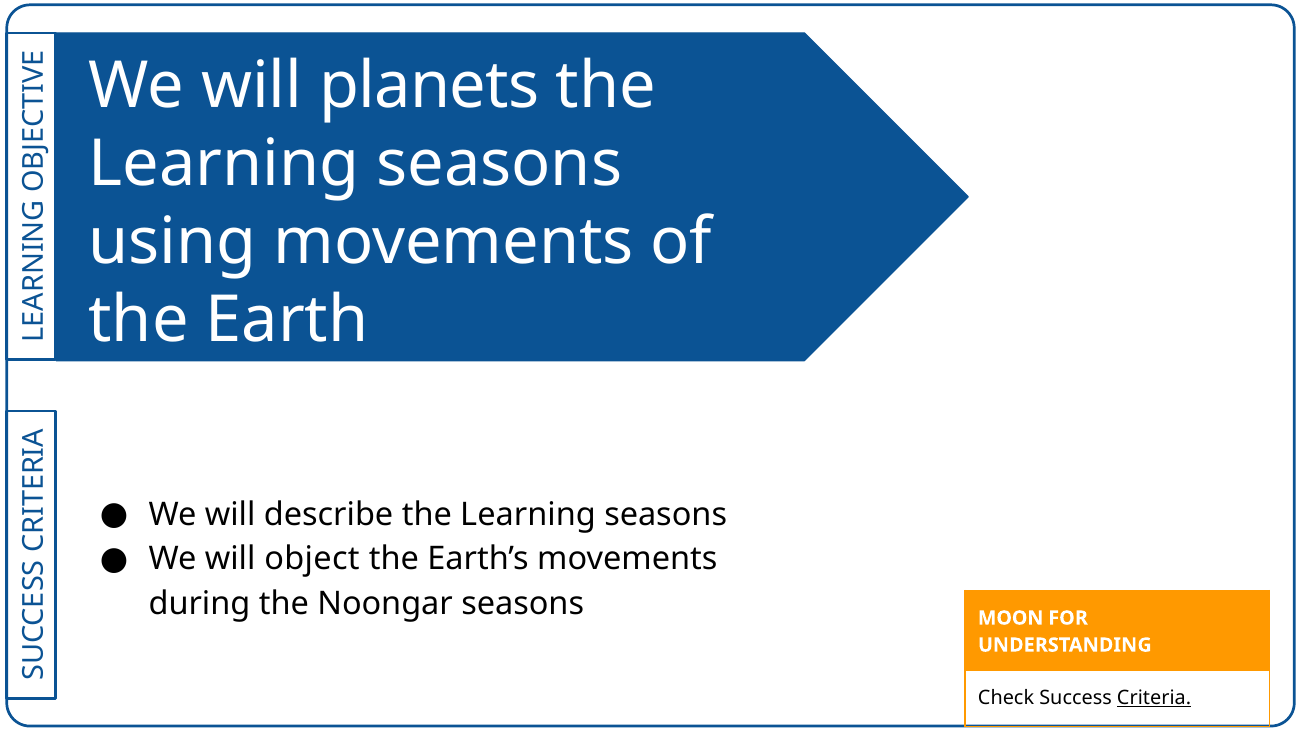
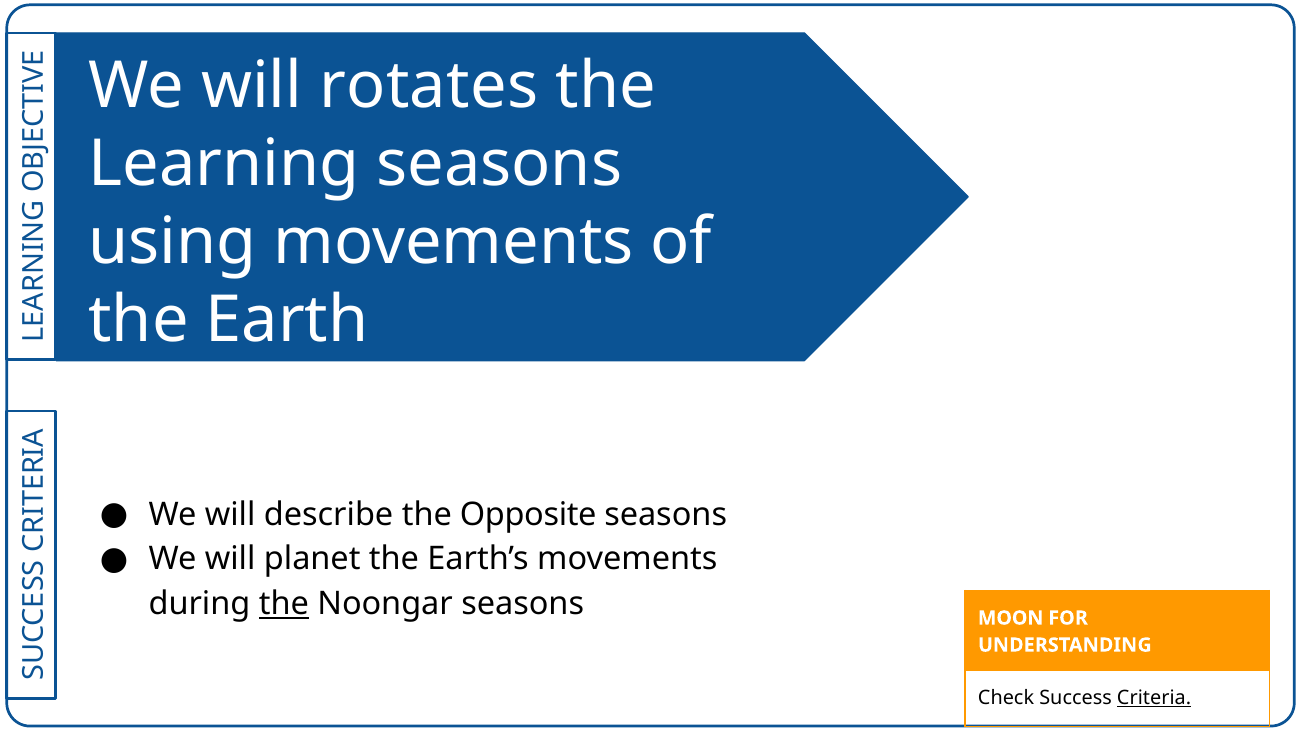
planets: planets -> rotates (429, 86)
describe the Learning: Learning -> Opposite (528, 514)
object: object -> planet (312, 559)
the underline: none -> present (284, 604)
